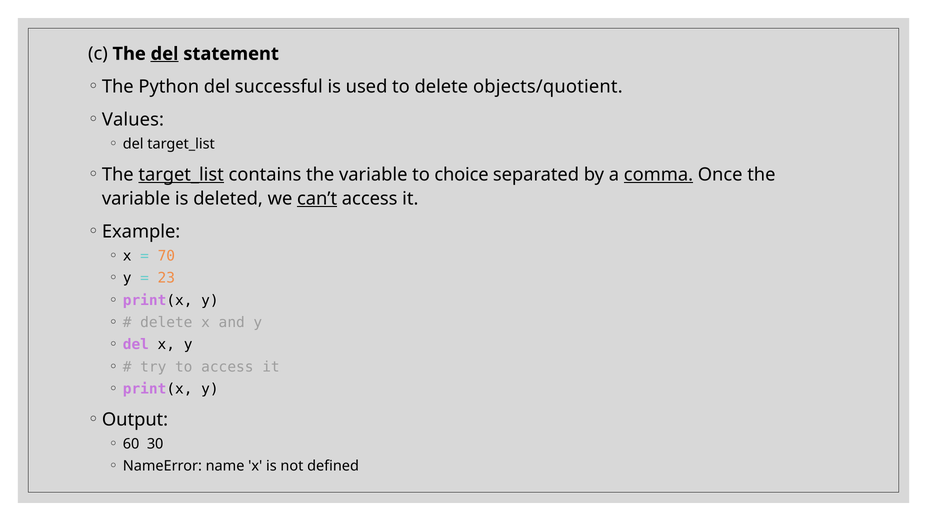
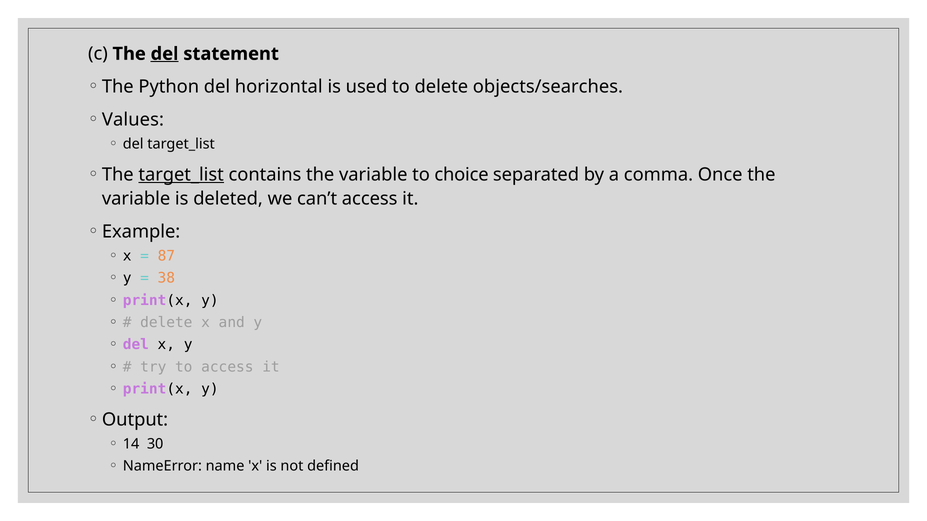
successful: successful -> horizontal (279, 87)
objects/quotient: objects/quotient -> objects/searches (548, 87)
comma underline: present -> none (659, 175)
can’t underline: present -> none (317, 199)
70: 70 -> 87 (166, 256)
23: 23 -> 38 (166, 278)
60: 60 -> 14 (131, 444)
